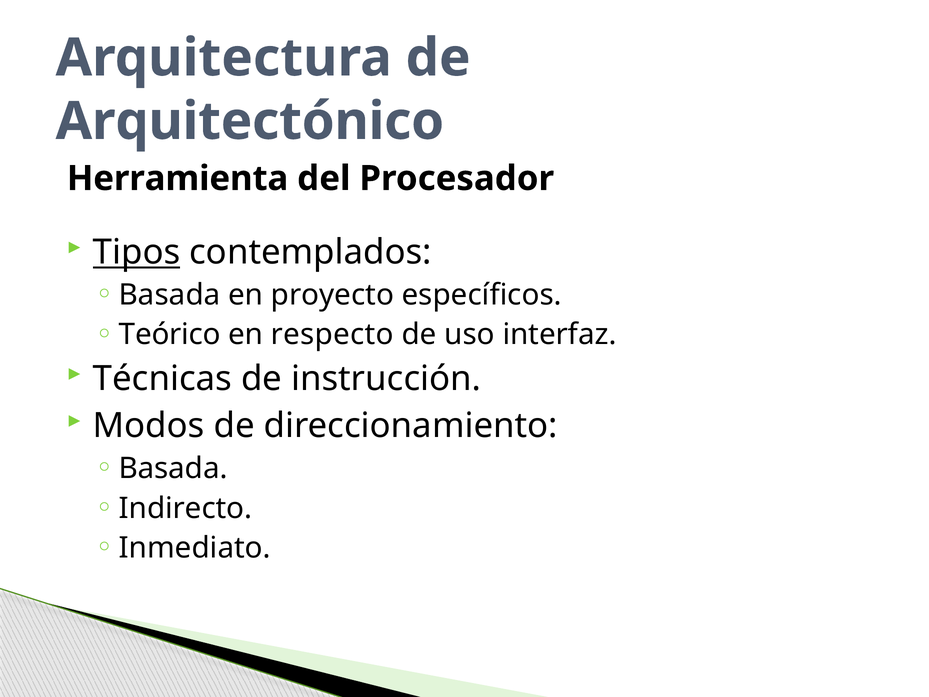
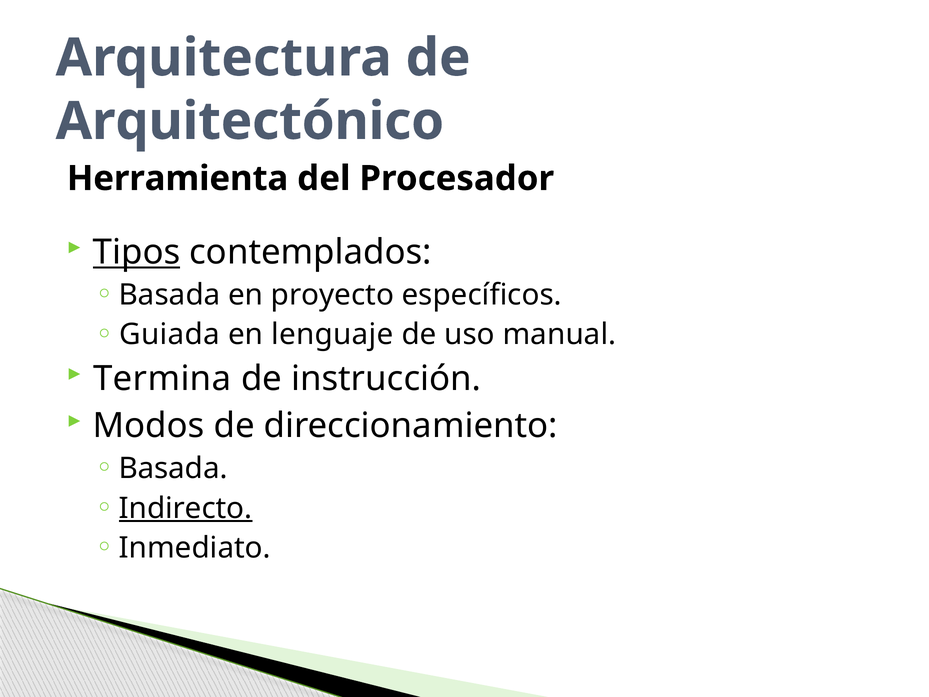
Teórico: Teórico -> Guiada (169, 335)
respecto: respecto -> lenguaje (332, 335)
interfaz: interfaz -> manual (559, 335)
Técnicas: Técnicas -> Termina (162, 379)
Indirecto underline: none -> present (186, 508)
